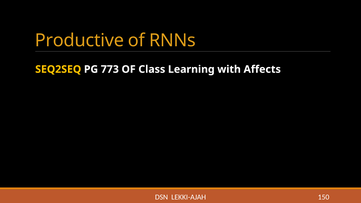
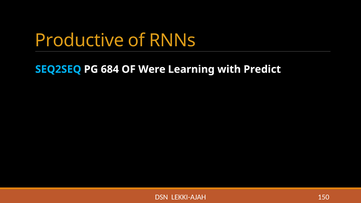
SEQ2SEQ colour: yellow -> light blue (58, 69)
773: 773 -> 684 (110, 69)
Class: Class -> Were (152, 69)
Affects: Affects -> Predict (262, 69)
